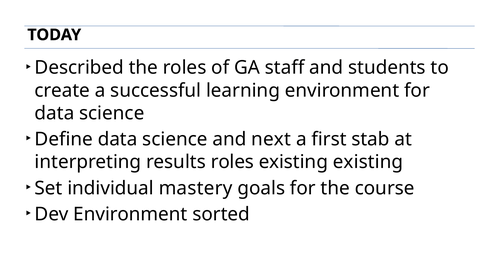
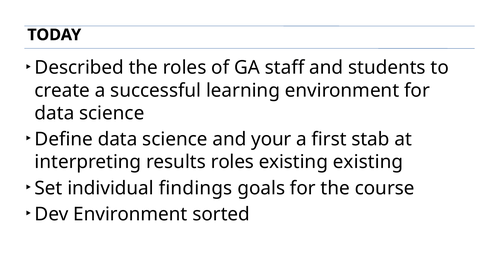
next: next -> your (271, 139)
mastery: mastery -> findings (196, 188)
